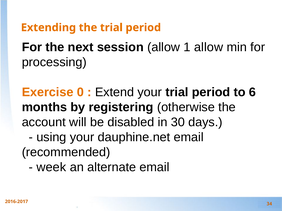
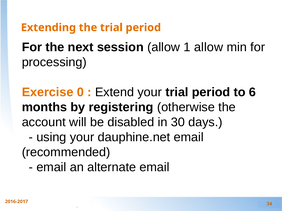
week: week -> email (51, 168)
